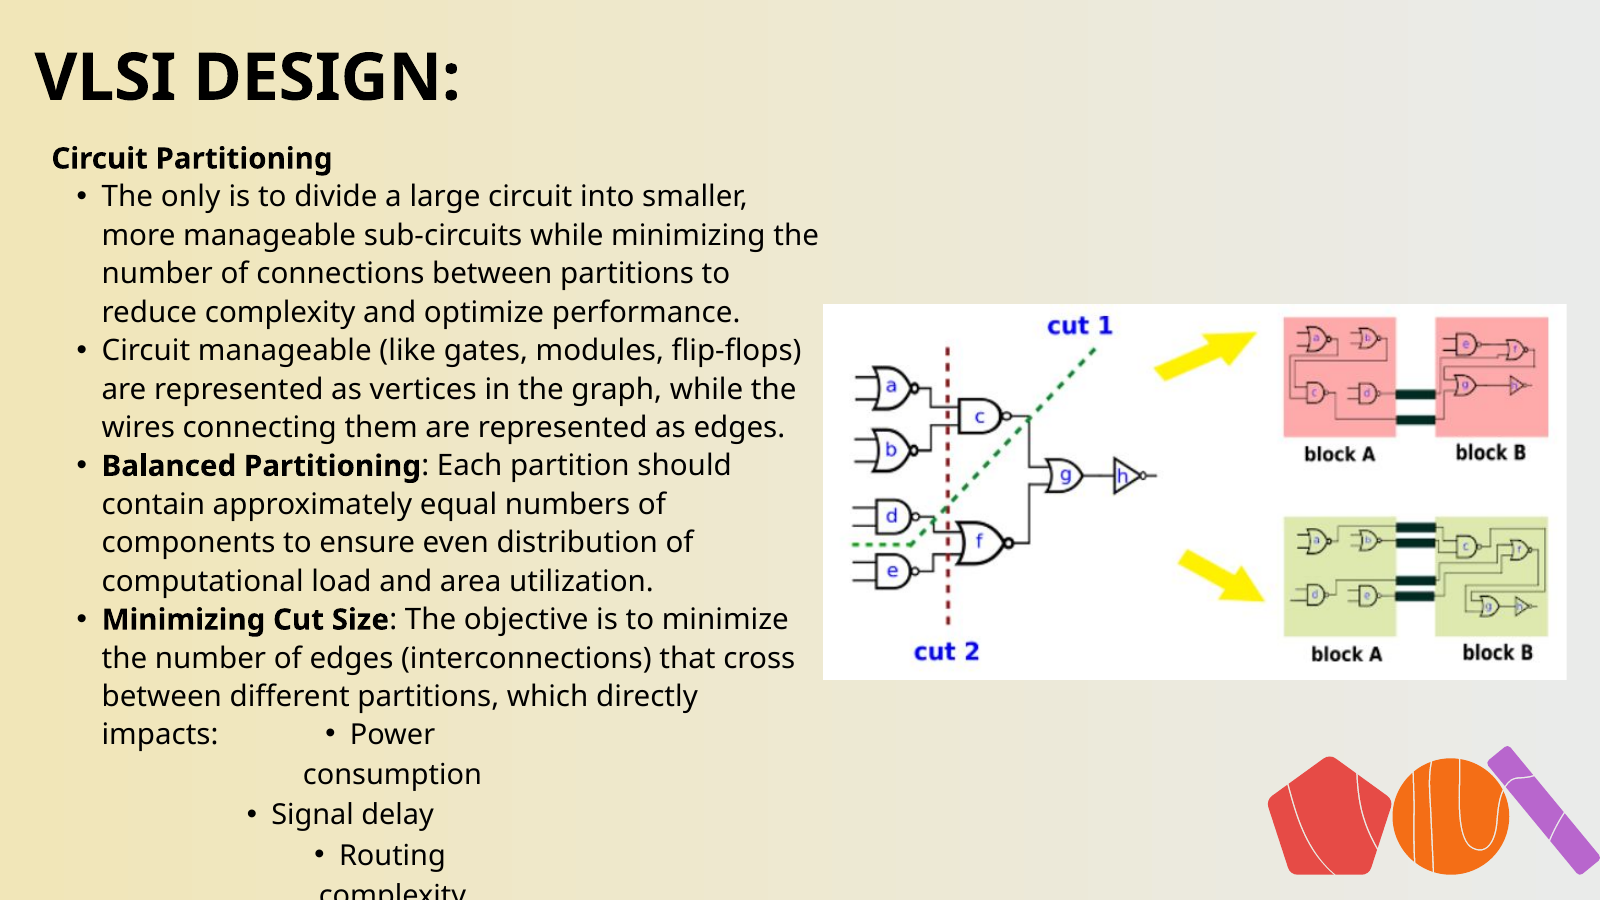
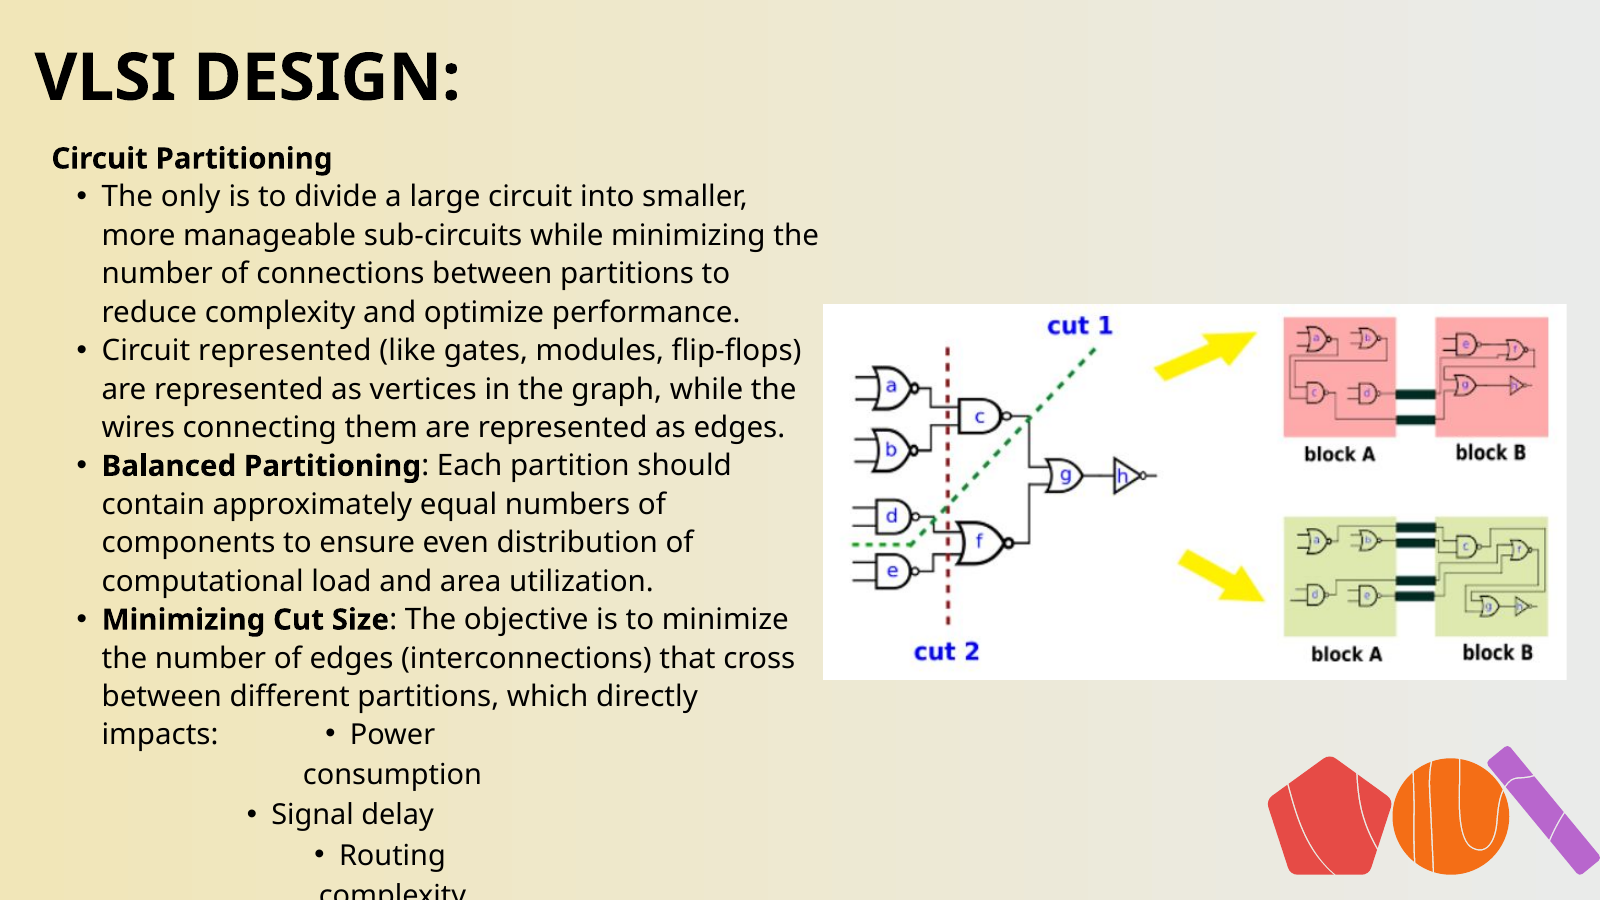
Circuit manageable: manageable -> represented (285, 351)
